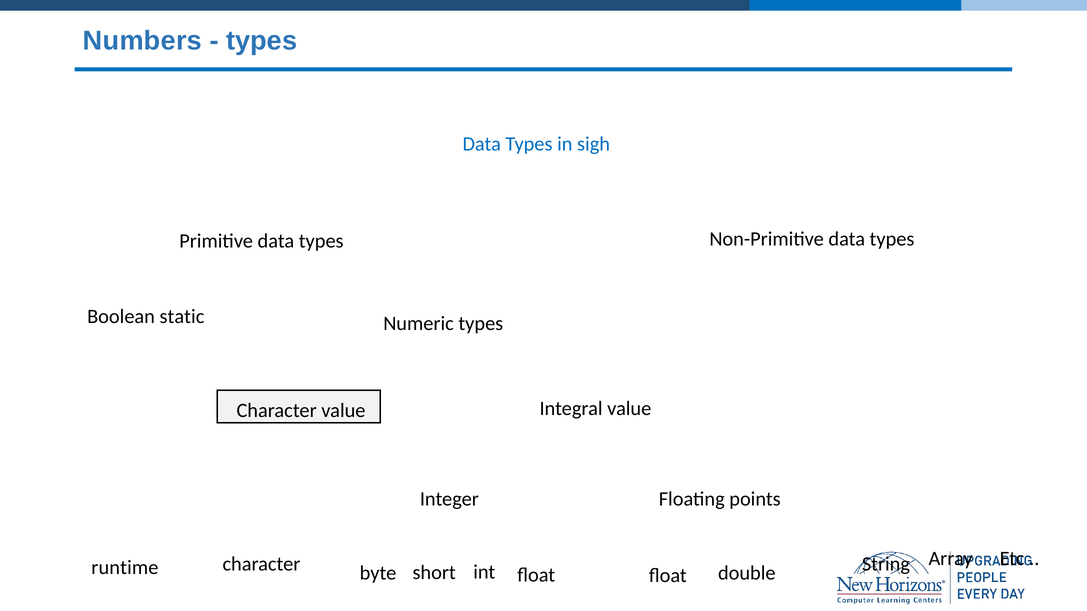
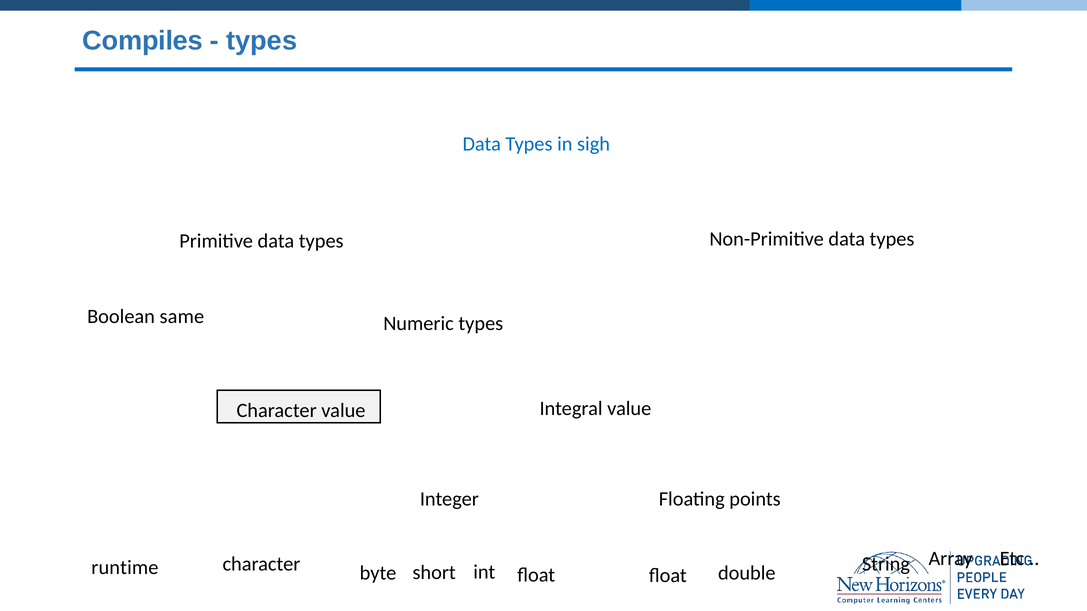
Numbers: Numbers -> Compiles (143, 41)
static: static -> same (182, 317)
